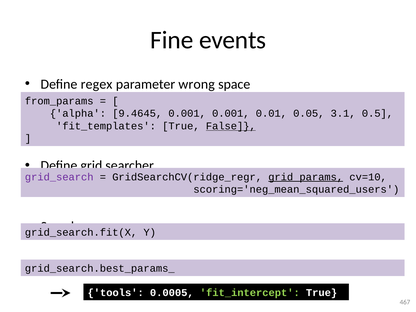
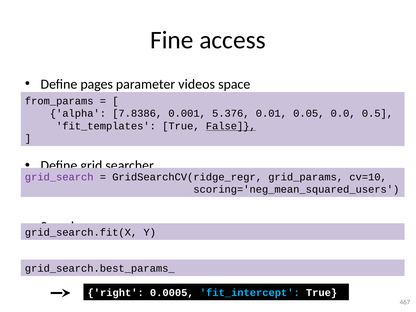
events: events -> access (232, 40)
regex: regex -> pages (97, 84)
wrong: wrong -> videos (197, 84)
9.4645: 9.4645 -> 7.8386 (137, 114)
0.001 0.001: 0.001 -> 5.376 (231, 114)
3.1: 3.1 -> 0.0 (343, 114)
grid_params underline: present -> none (306, 177)
tools: tools -> right (116, 293)
fit_intercept colour: light green -> light blue (250, 293)
